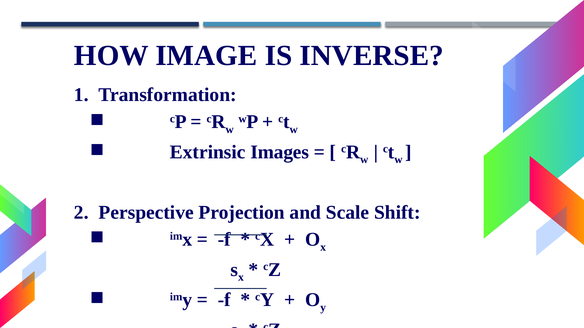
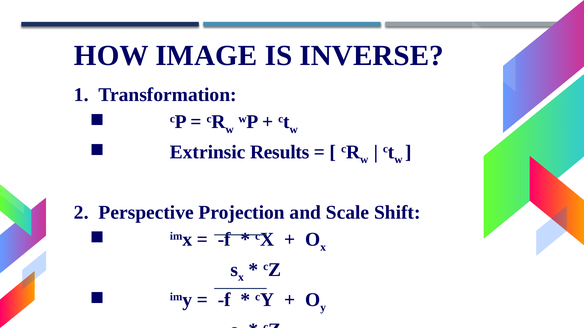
Images: Images -> Results (280, 152)
